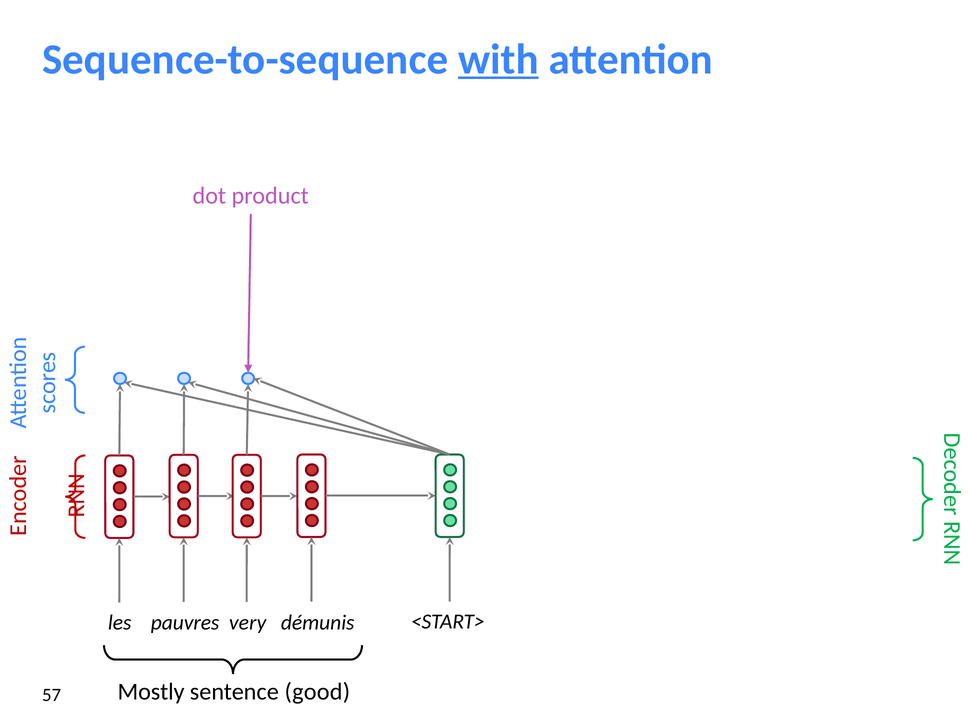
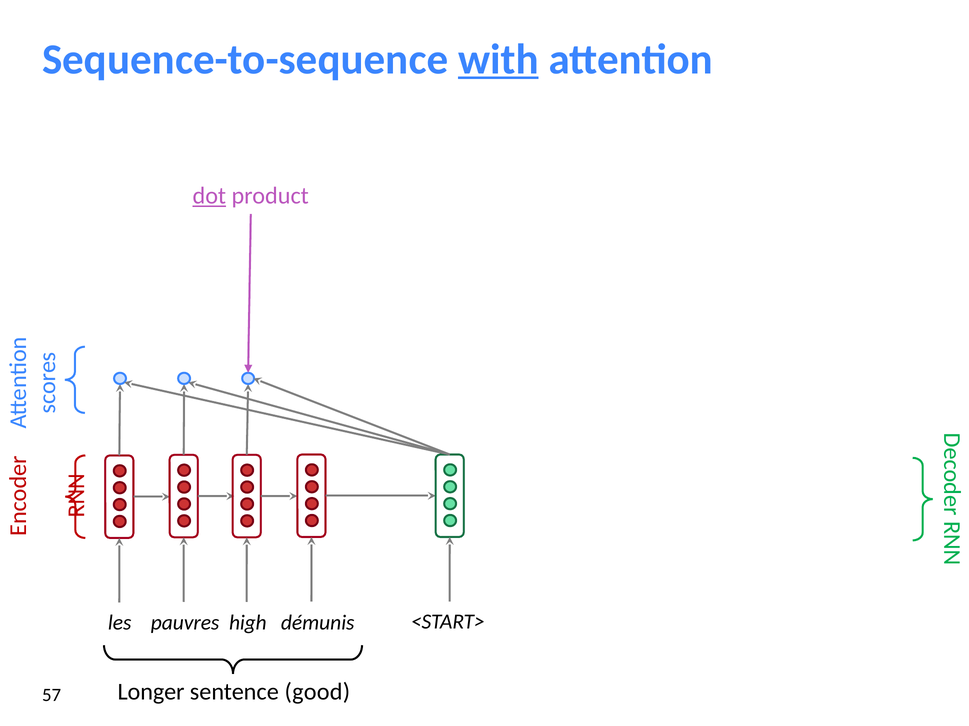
dot underline: none -> present (209, 196)
very: very -> high (248, 624)
Mostly: Mostly -> Longer (151, 692)
